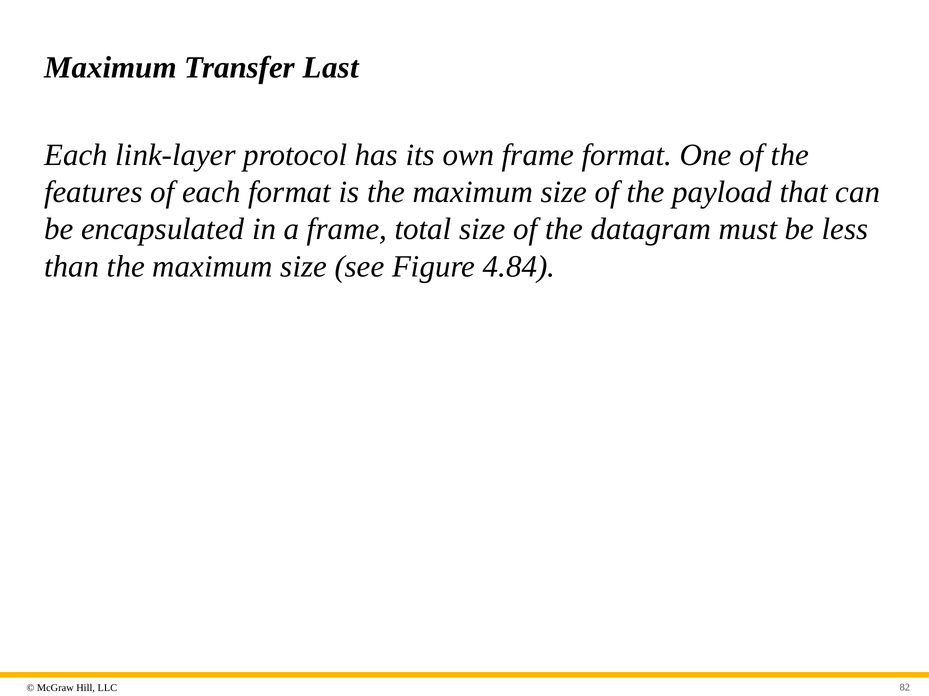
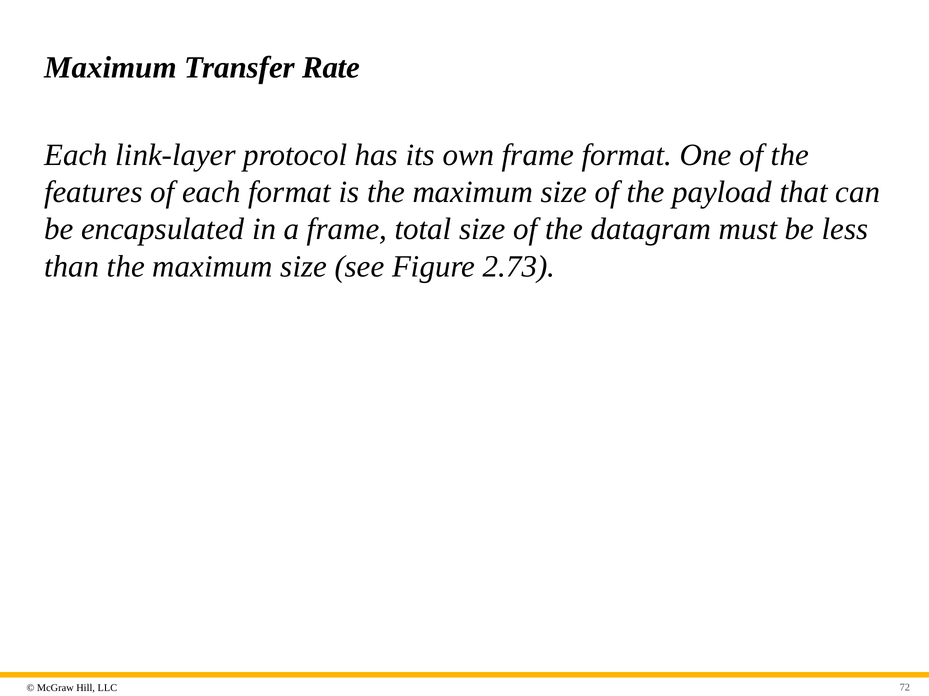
Last: Last -> Rate (331, 68)
4.84: 4.84 -> 2.73 (519, 267)
82: 82 -> 72 (905, 688)
